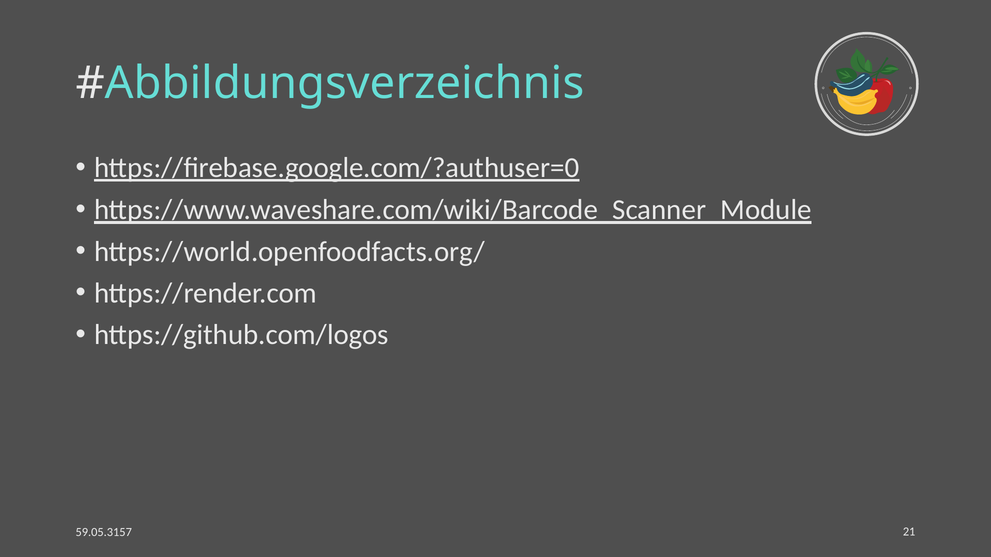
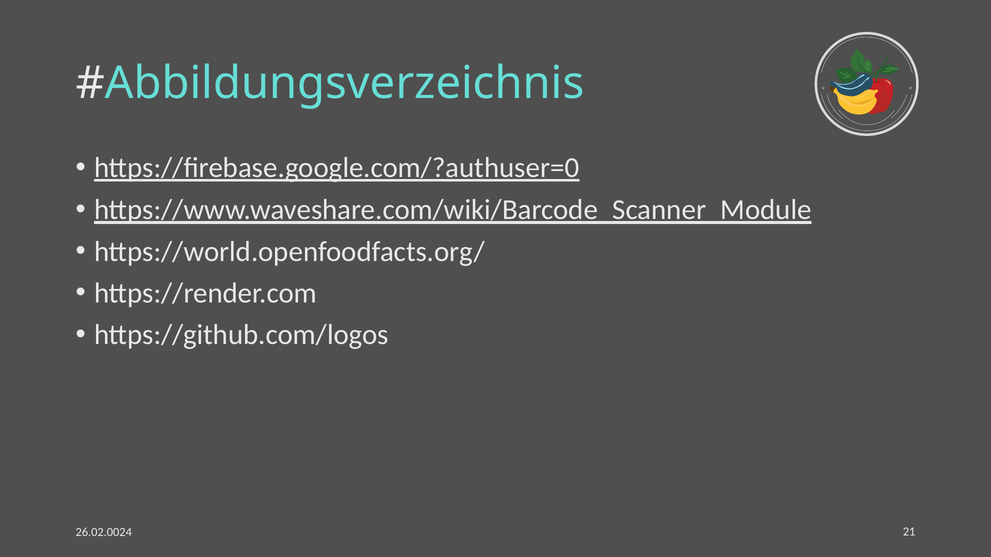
59.05.3157: 59.05.3157 -> 26.02.0024 (104, 532)
